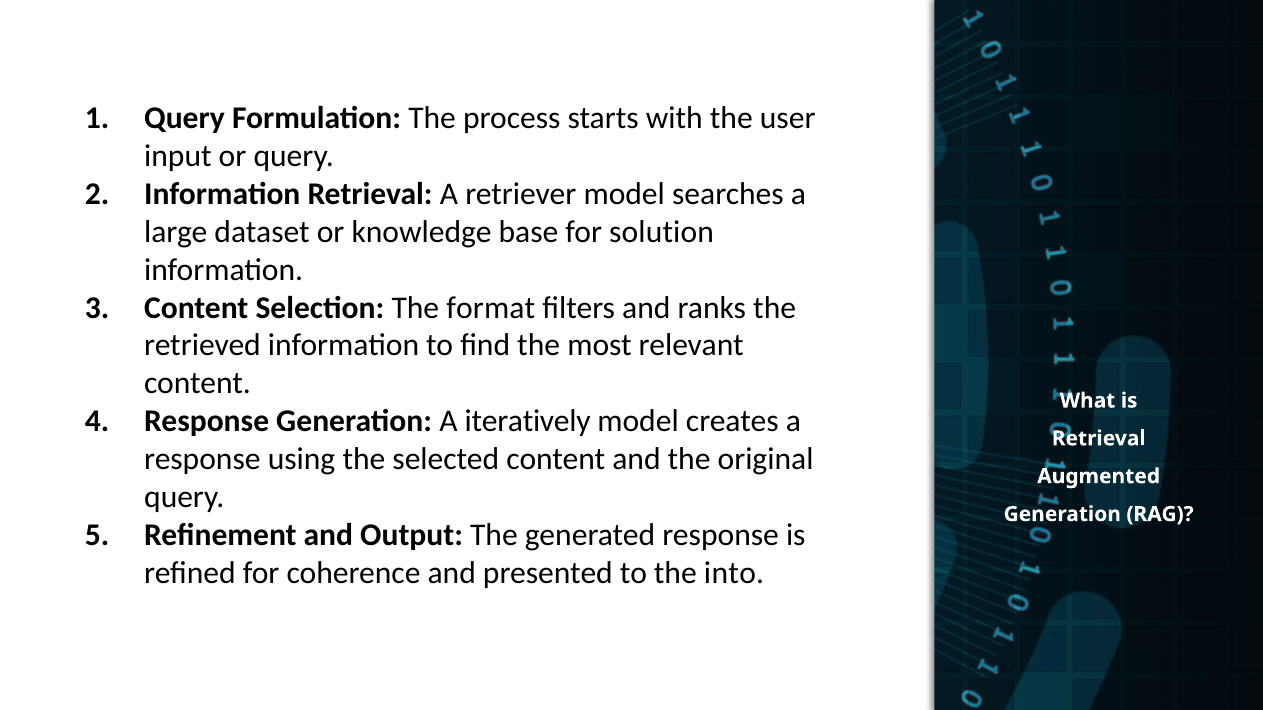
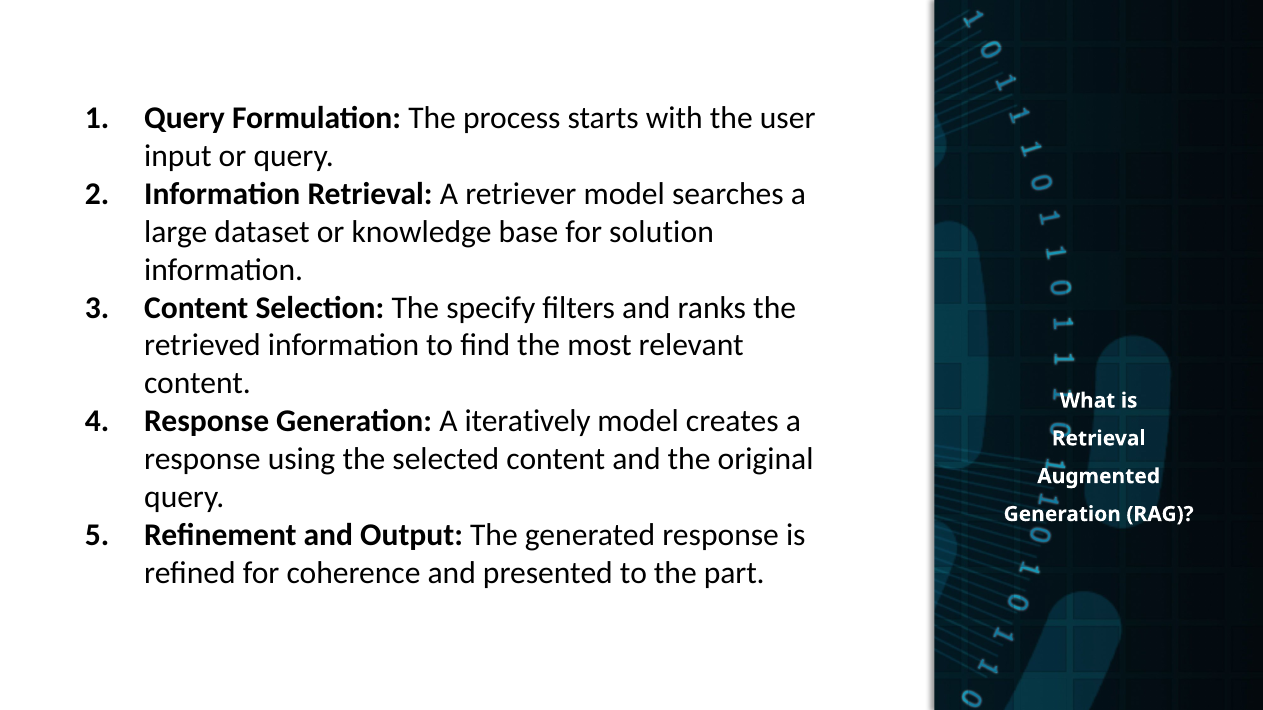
format: format -> specify (491, 308)
into: into -> part (734, 573)
